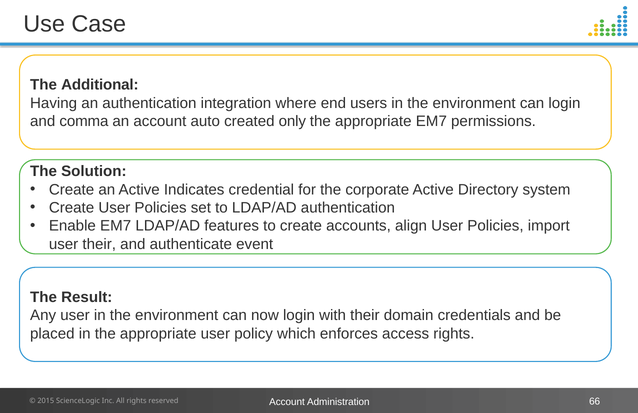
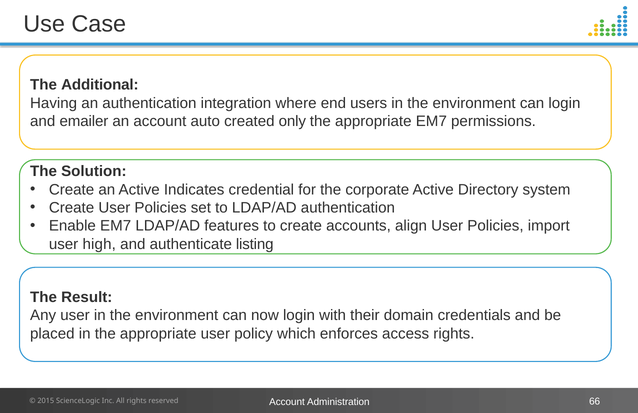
comma: comma -> emailer (84, 121)
user their: their -> high (99, 244)
event: event -> listing (255, 244)
